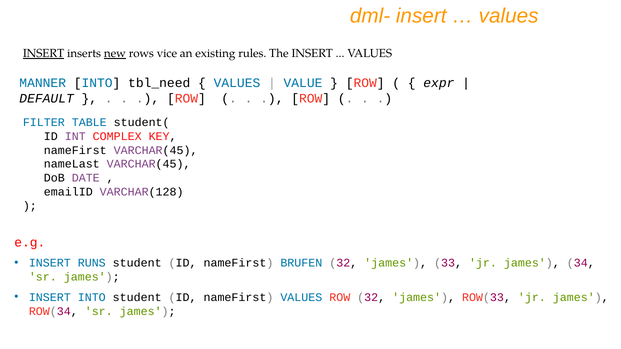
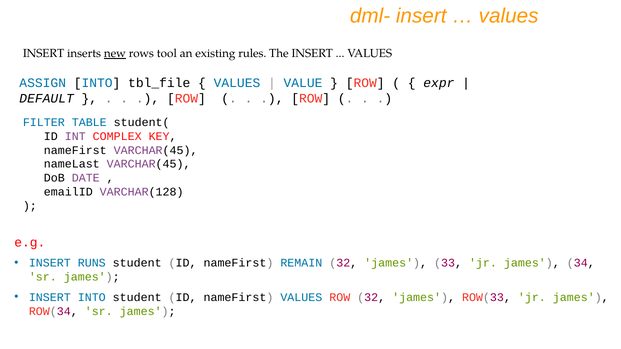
INSERT underline: present -> none (44, 54)
vice: vice -> tool (167, 54)
MANNER: MANNER -> ASSIGN (43, 83)
tbl_need: tbl_need -> tbl_file (159, 83)
BRUFEN: BRUFEN -> REMAIN (301, 263)
